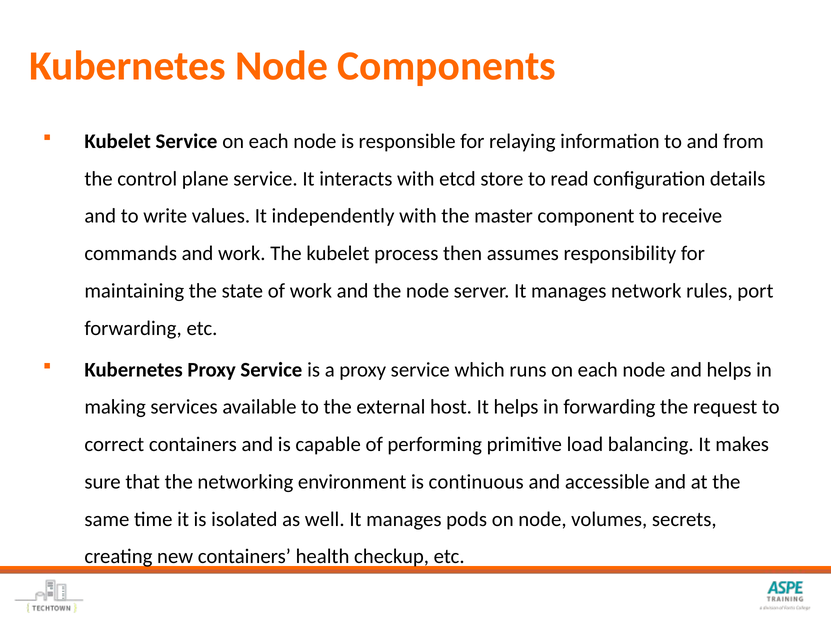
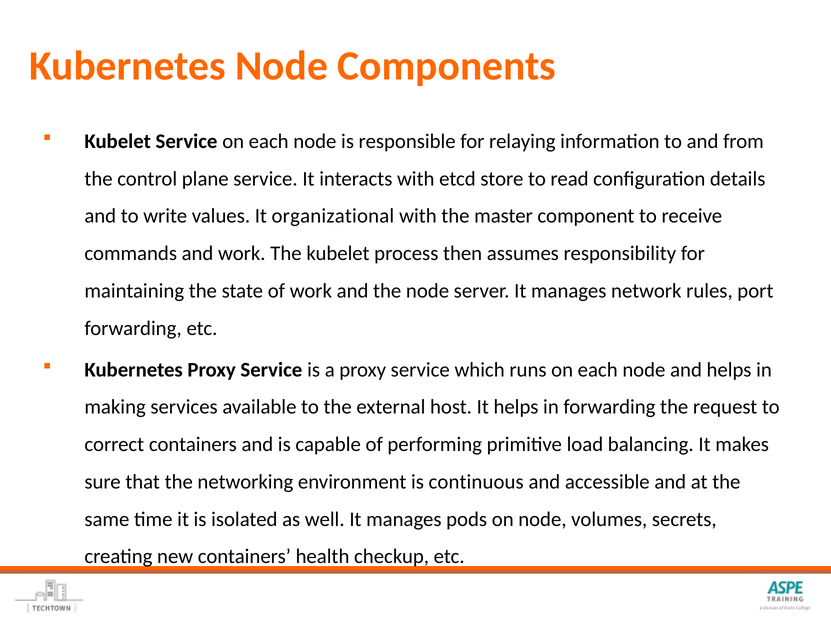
independently: independently -> organizational (333, 216)
